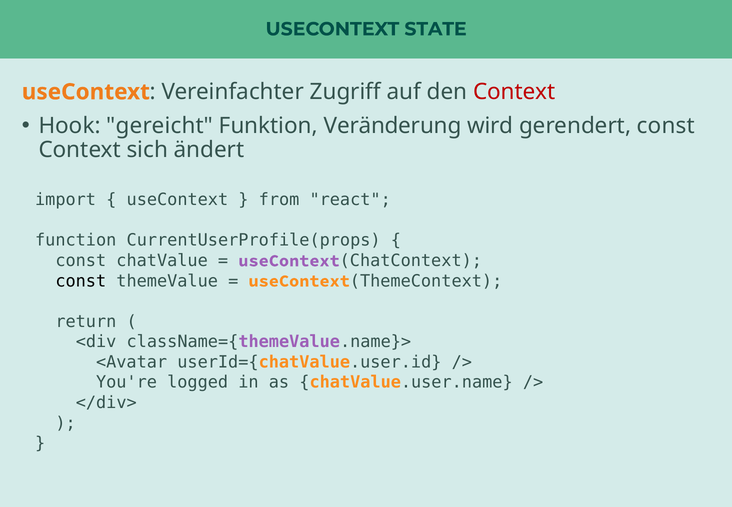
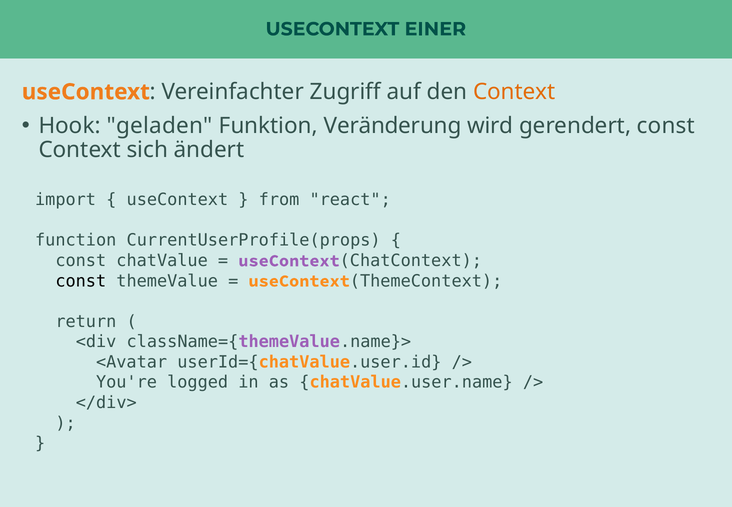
STATE: STATE -> EINER (435, 29)
Context colour: red -> orange (514, 92)
gereicht: gereicht -> geladen (160, 126)
